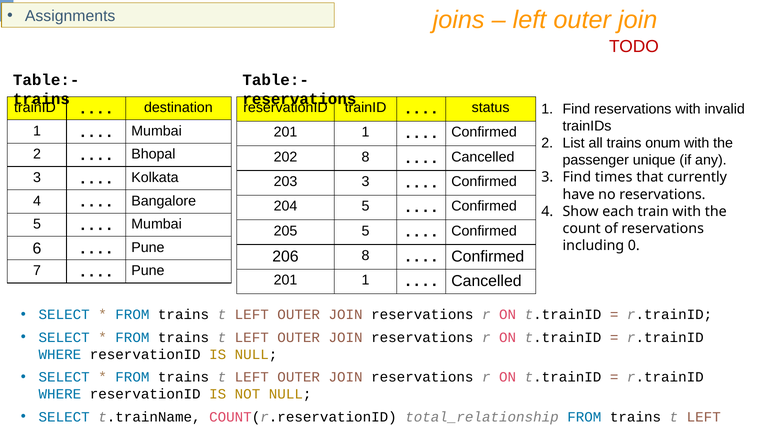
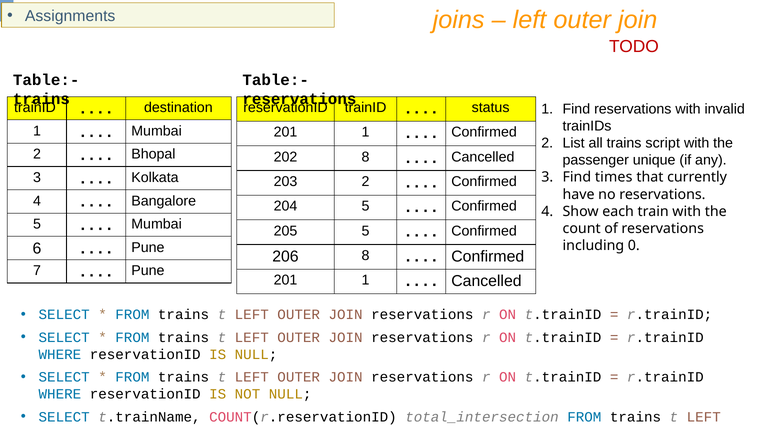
onum: onum -> script (663, 143)
203 3: 3 -> 2 (366, 182)
total_relationship: total_relationship -> total_intersection (482, 417)
